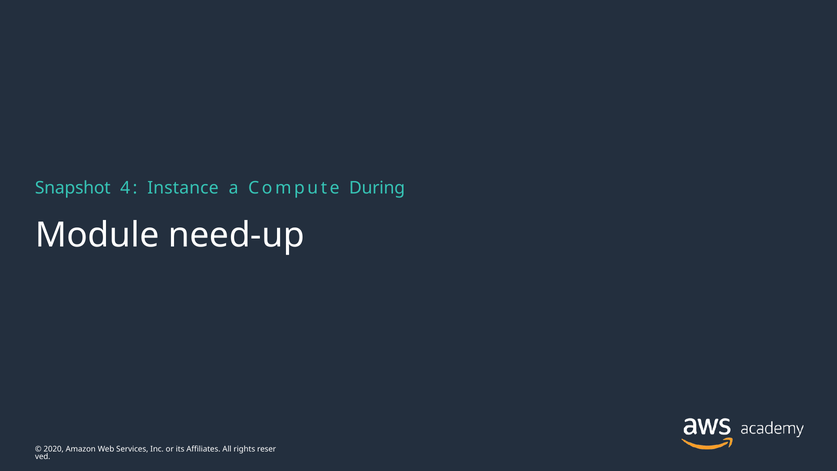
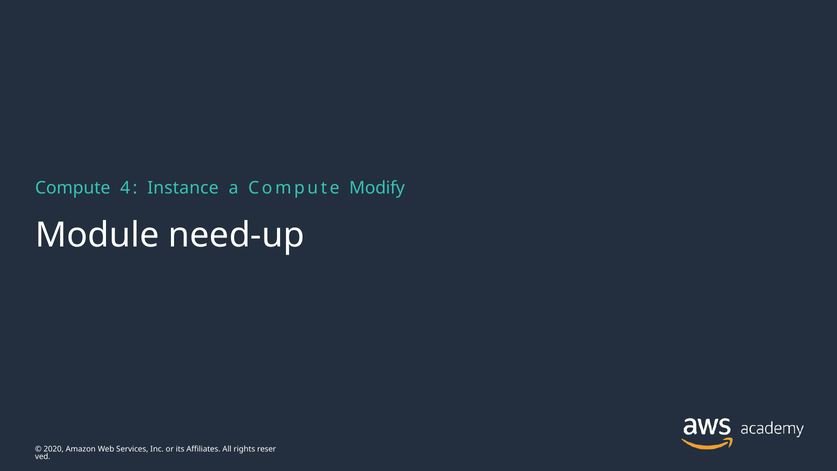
Snapshot: Snapshot -> Compute (73, 188)
During: During -> Modify (377, 188)
